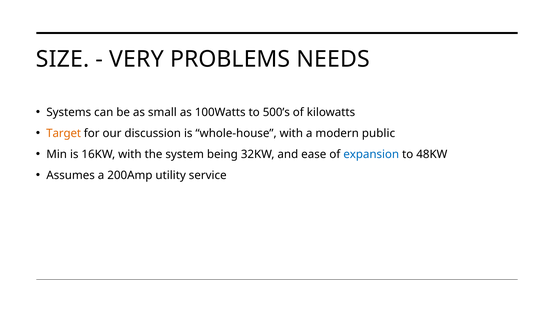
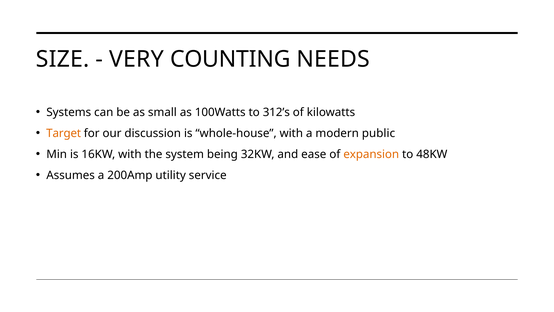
PROBLEMS: PROBLEMS -> COUNTING (230, 59)
500’s: 500’s -> 312’s (276, 112)
expansion colour: blue -> orange (371, 154)
